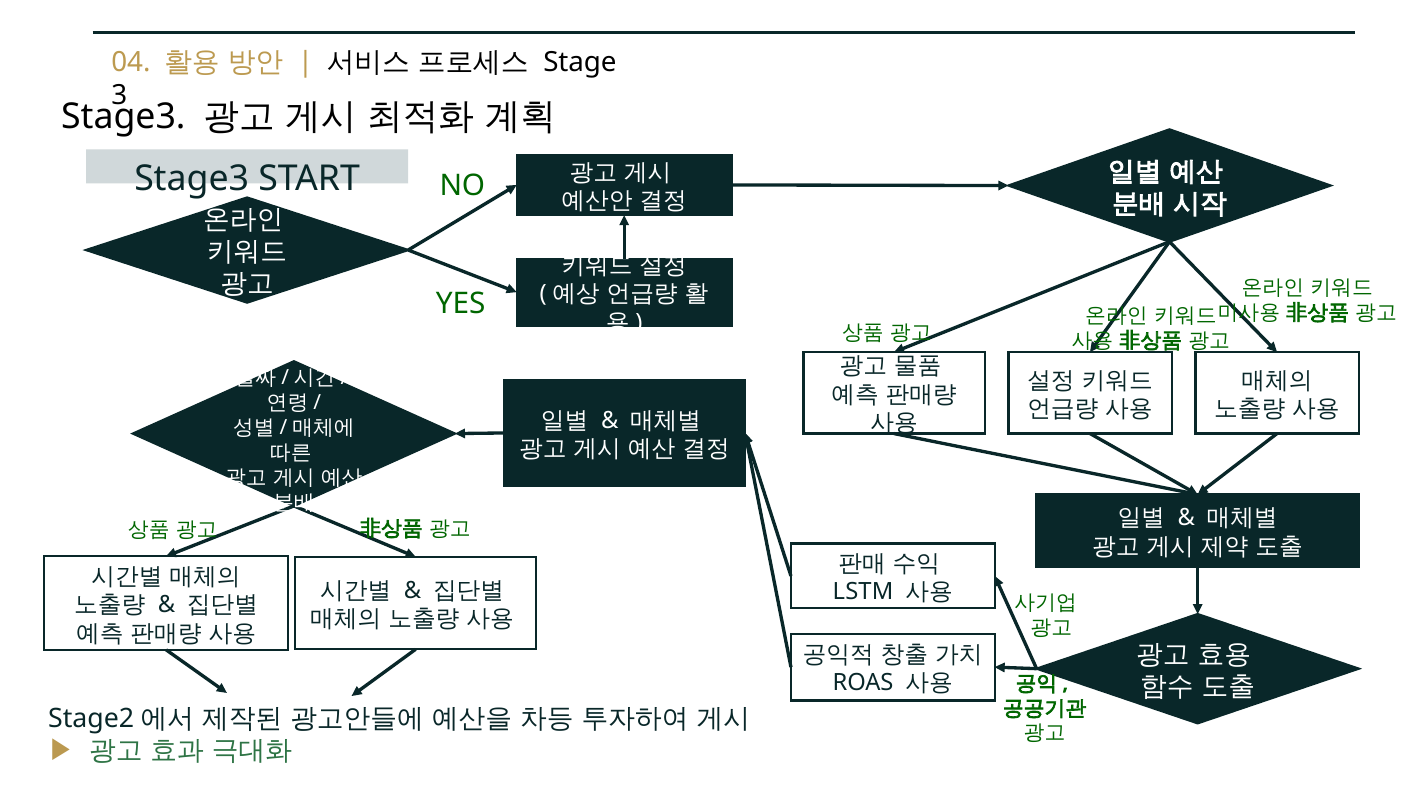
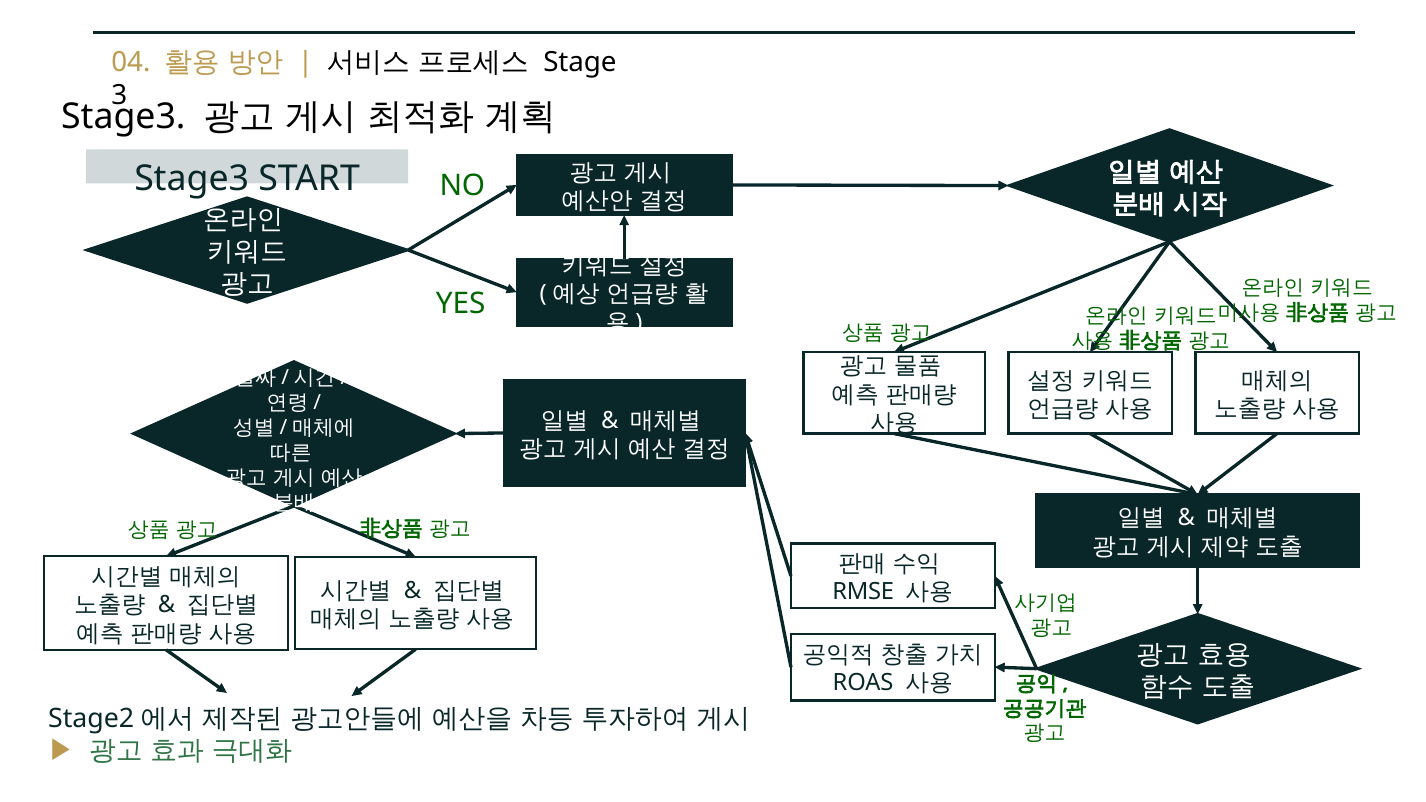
LSTM: LSTM -> RMSE (863, 592)
